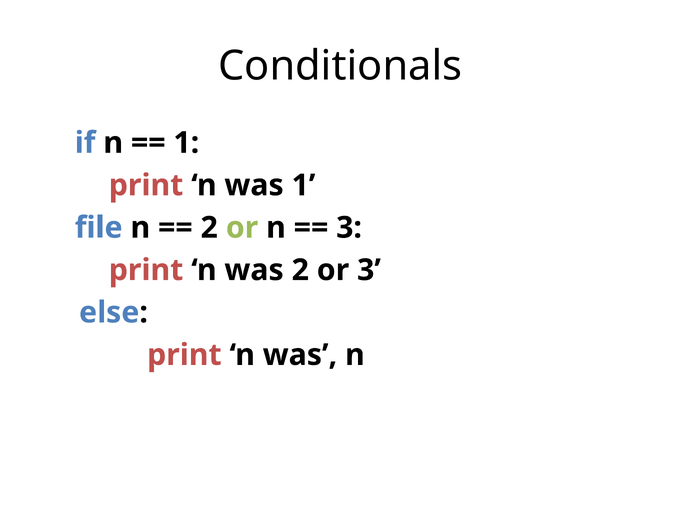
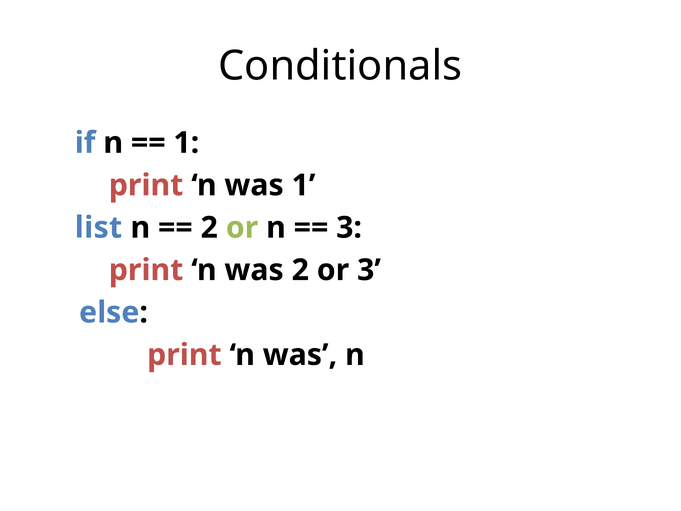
file: file -> list (99, 228)
